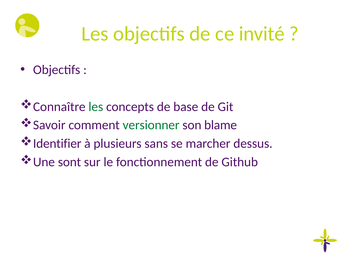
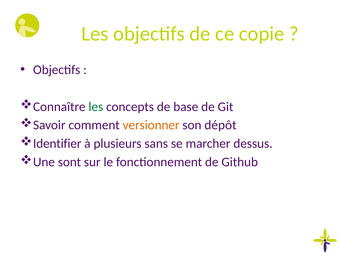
invité: invité -> copie (262, 34)
versionner colour: green -> orange (151, 125)
blame: blame -> dépôt (220, 125)
